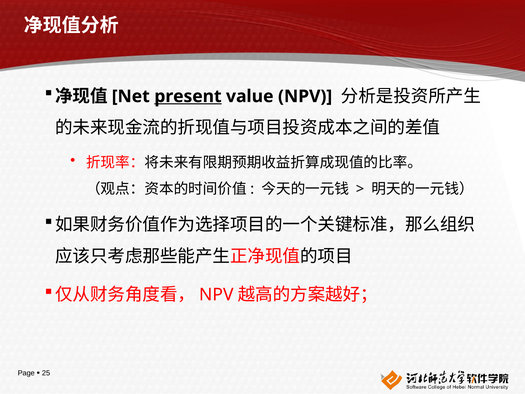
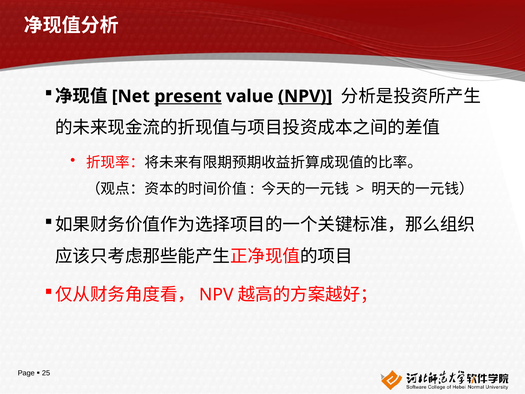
NPV underline: none -> present (305, 96)
